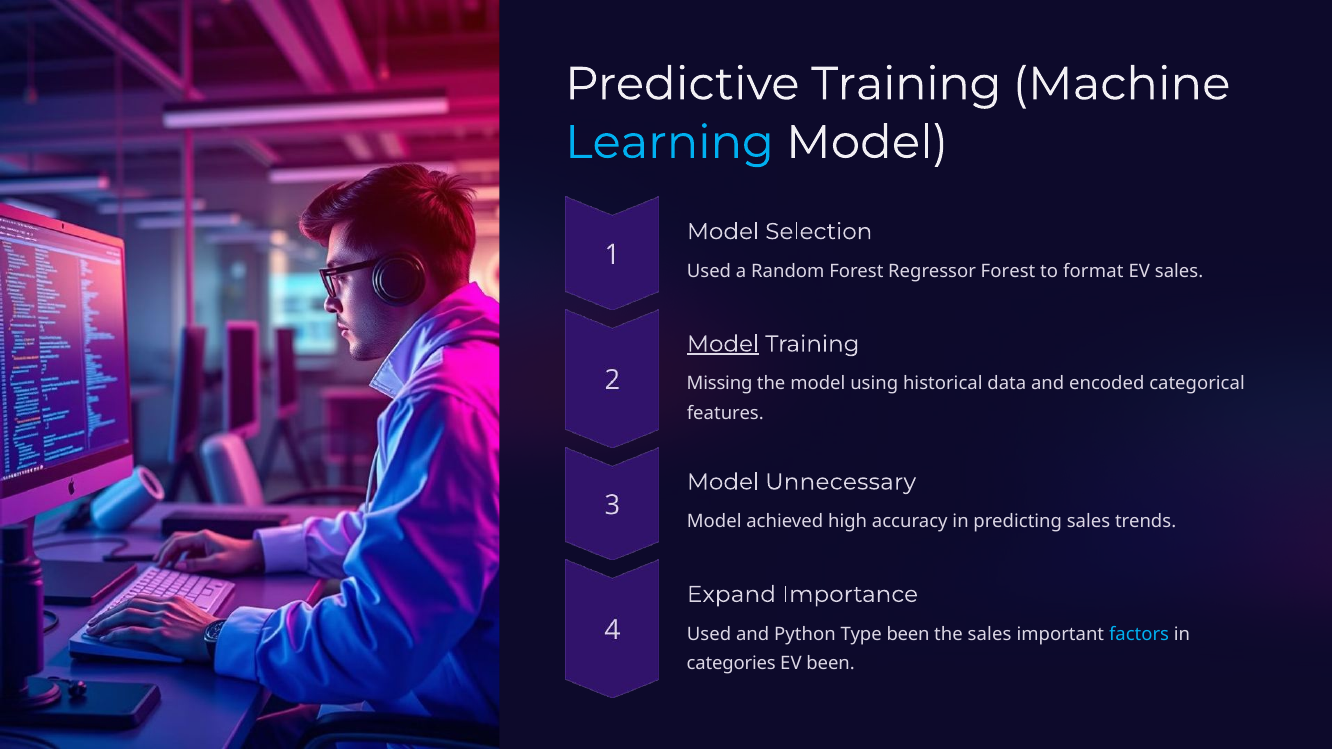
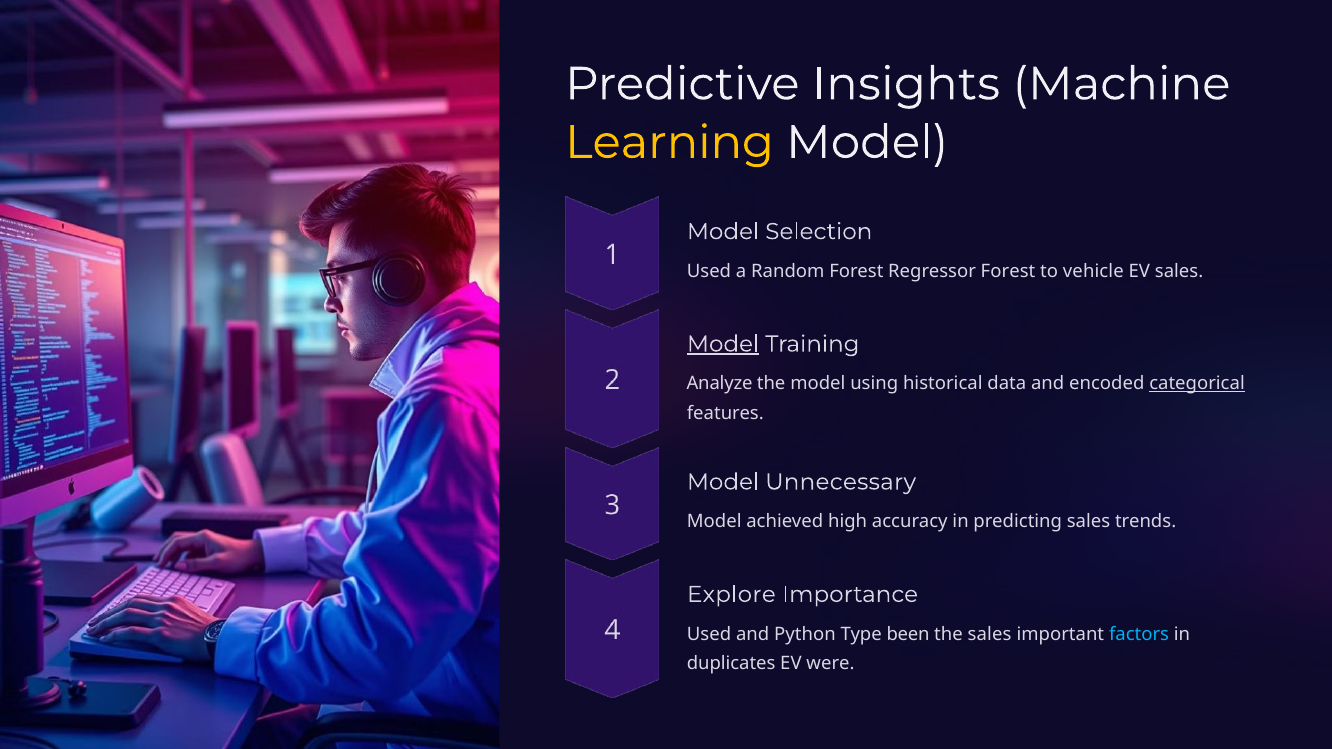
Predictive Training: Training -> Insights (906, 84)
Learning colour: light blue -> yellow (670, 142)
format: format -> vehicle (1093, 272)
Missing: Missing -> Analyze (720, 384)
categorical underline: none -> present (1197, 384)
Expand: Expand -> Explore (731, 595)
categories: categories -> duplicates (731, 664)
EV been: been -> were (831, 664)
